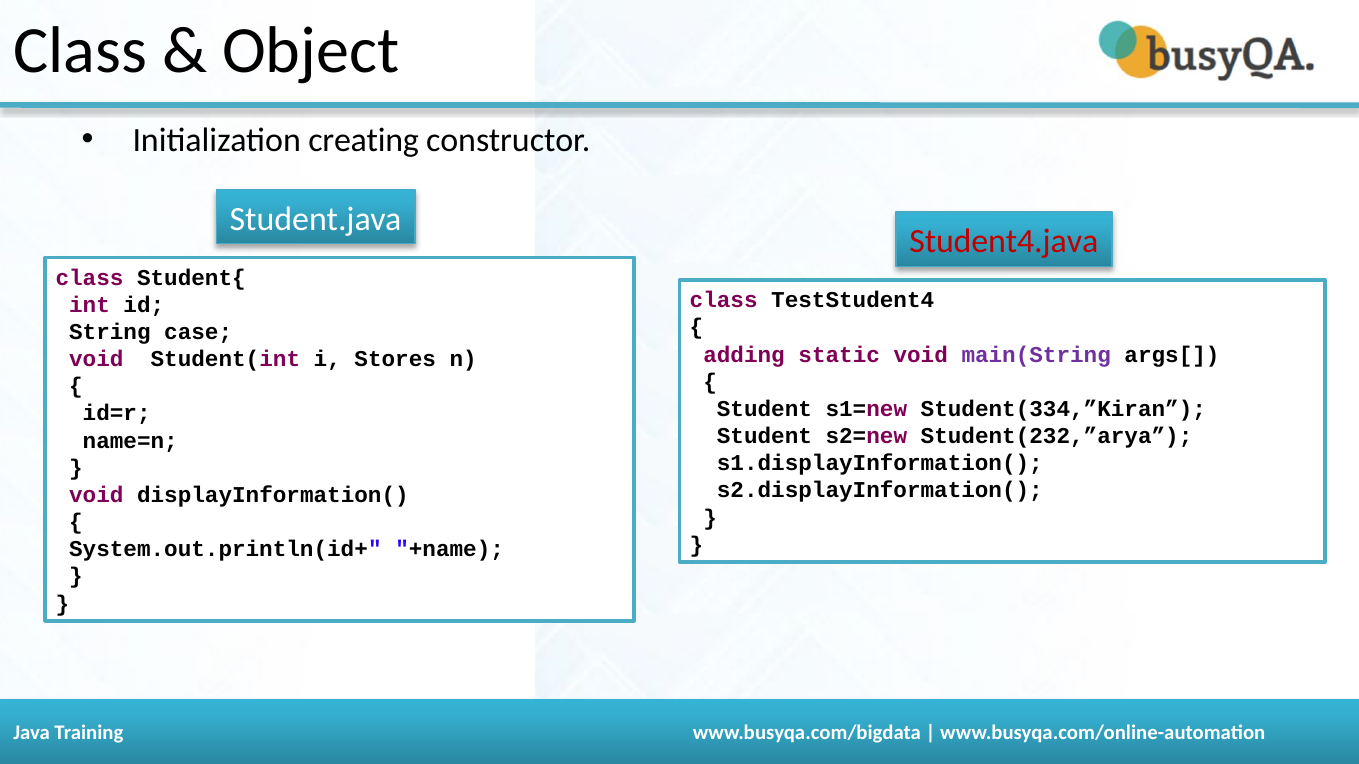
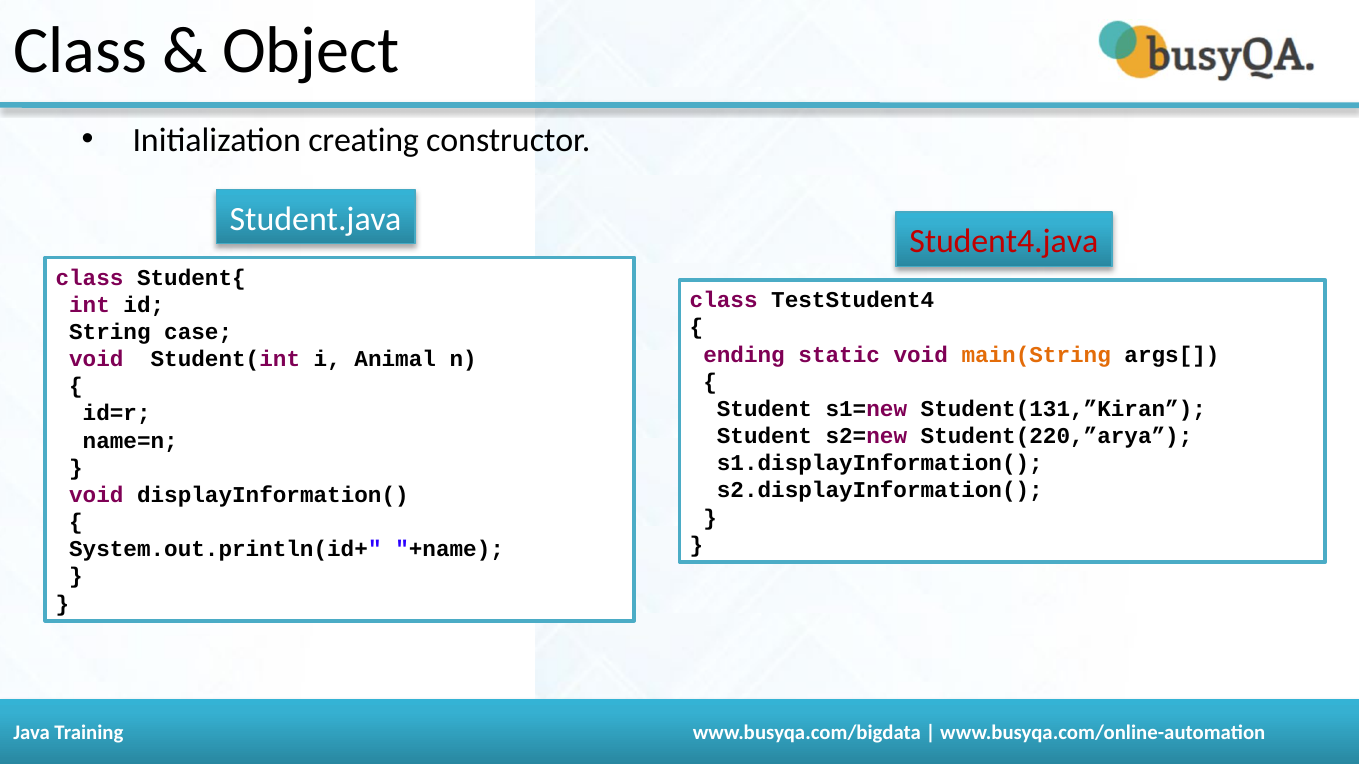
adding: adding -> ending (744, 355)
main(String colour: purple -> orange (1036, 355)
Stores: Stores -> Animal (395, 359)
Student(334,”Kiran: Student(334,”Kiran -> Student(131,”Kiran (1063, 409)
Student(232,”arya: Student(232,”arya -> Student(220,”arya (1057, 436)
